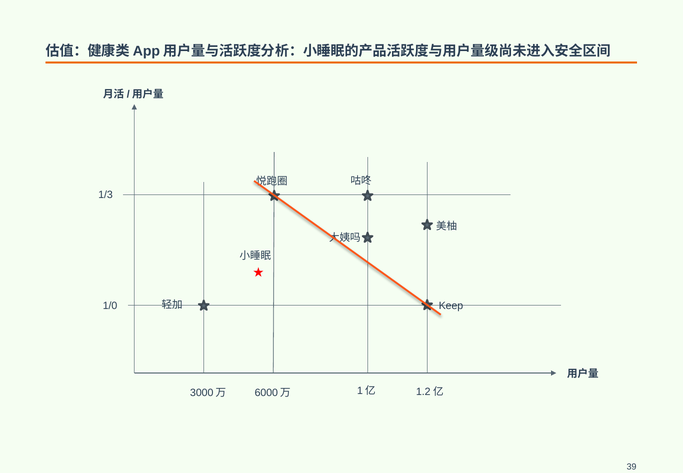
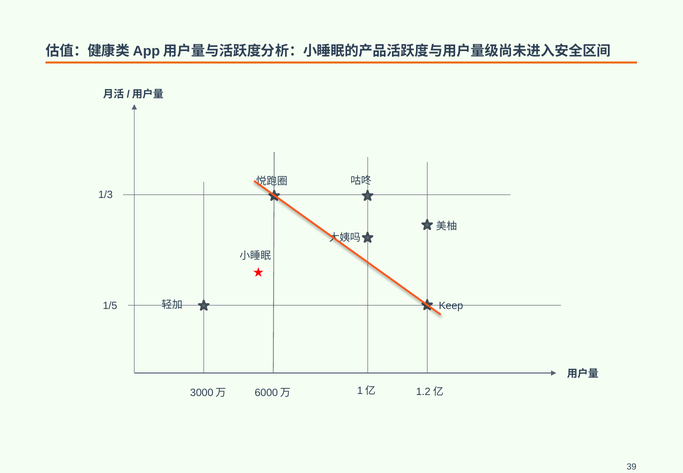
1/0: 1/0 -> 1/5 (110, 306)
